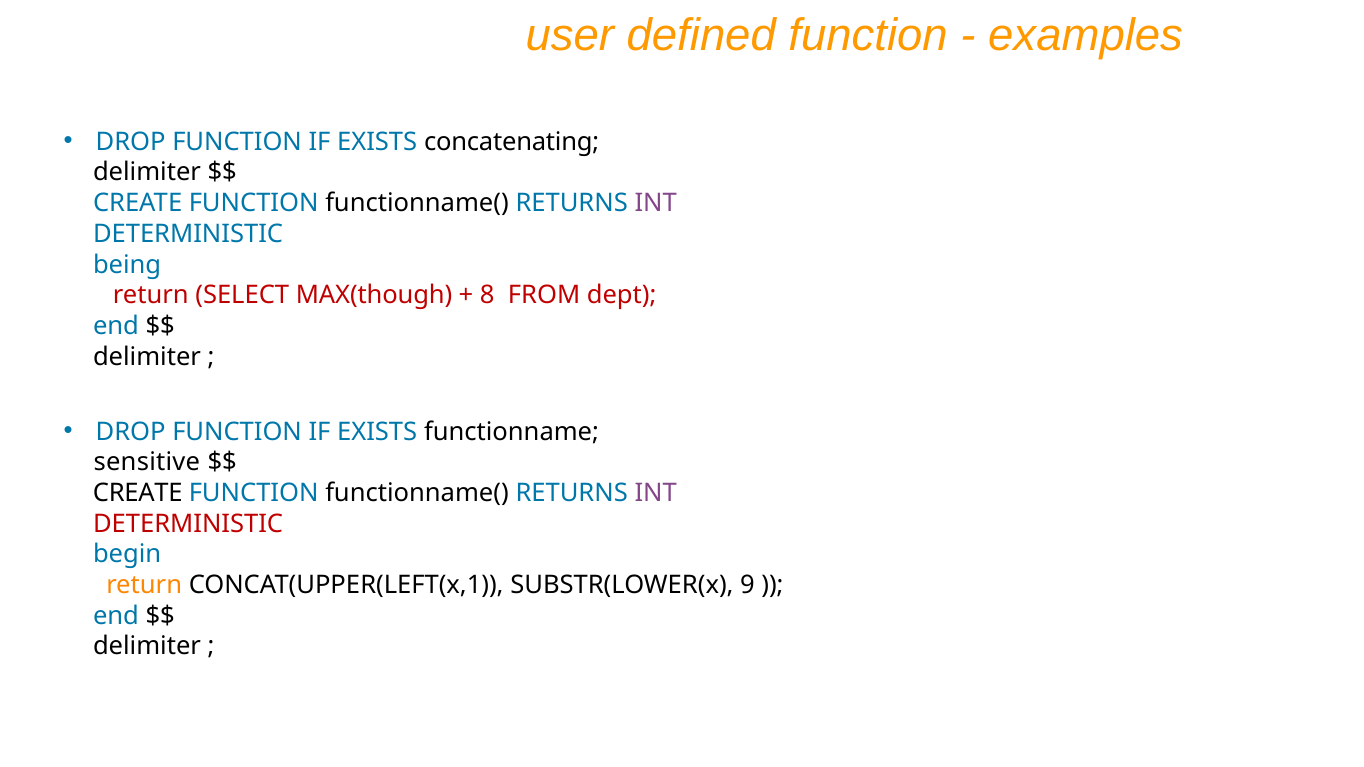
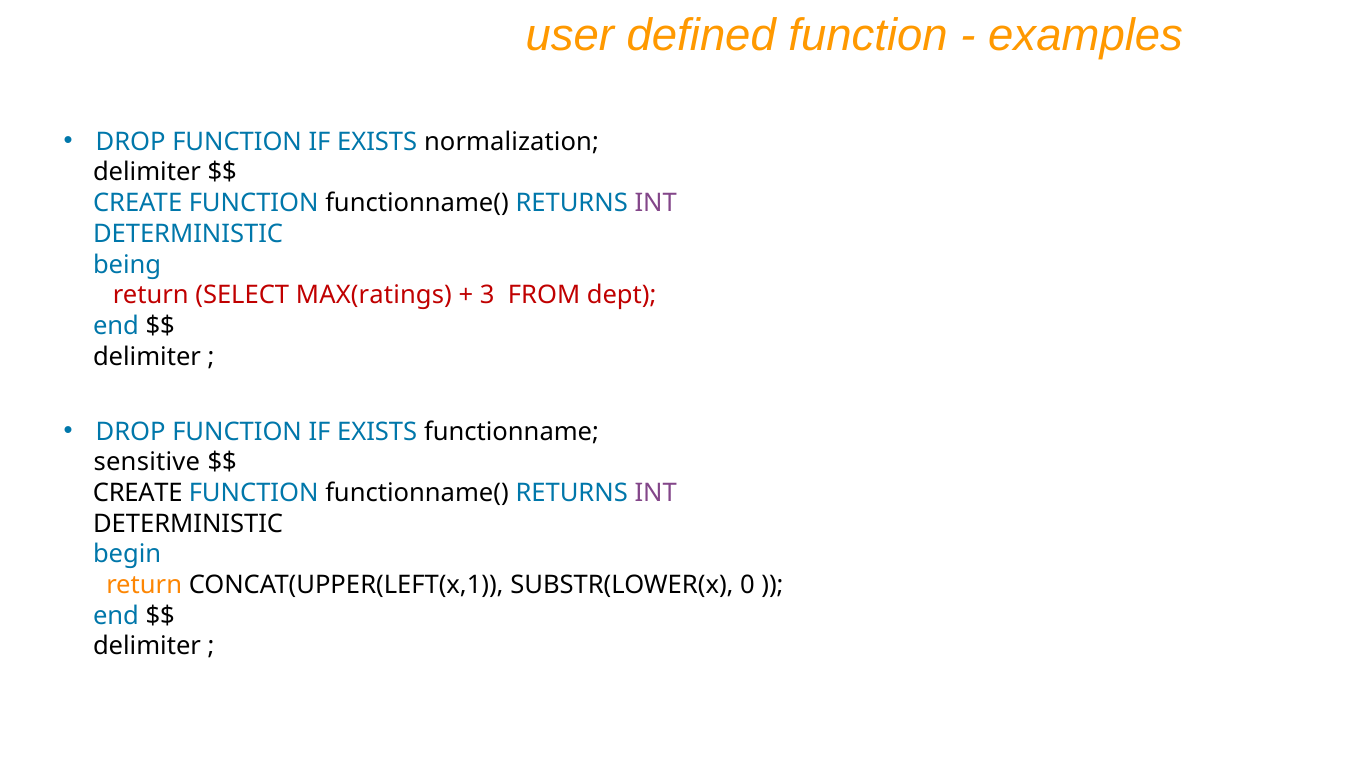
concatenating: concatenating -> normalization (512, 142)
MAX(though: MAX(though -> MAX(ratings (374, 295)
8: 8 -> 3 (487, 295)
DETERMINISTIC colour: red -> black (188, 524)
9: 9 -> 0 (747, 585)
